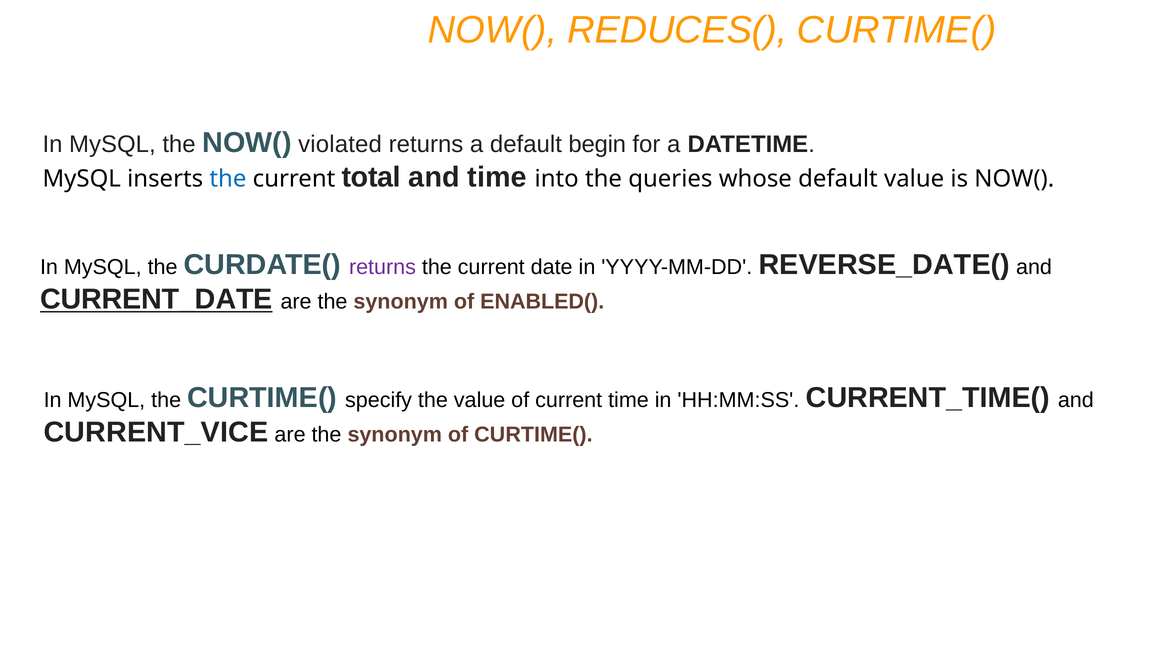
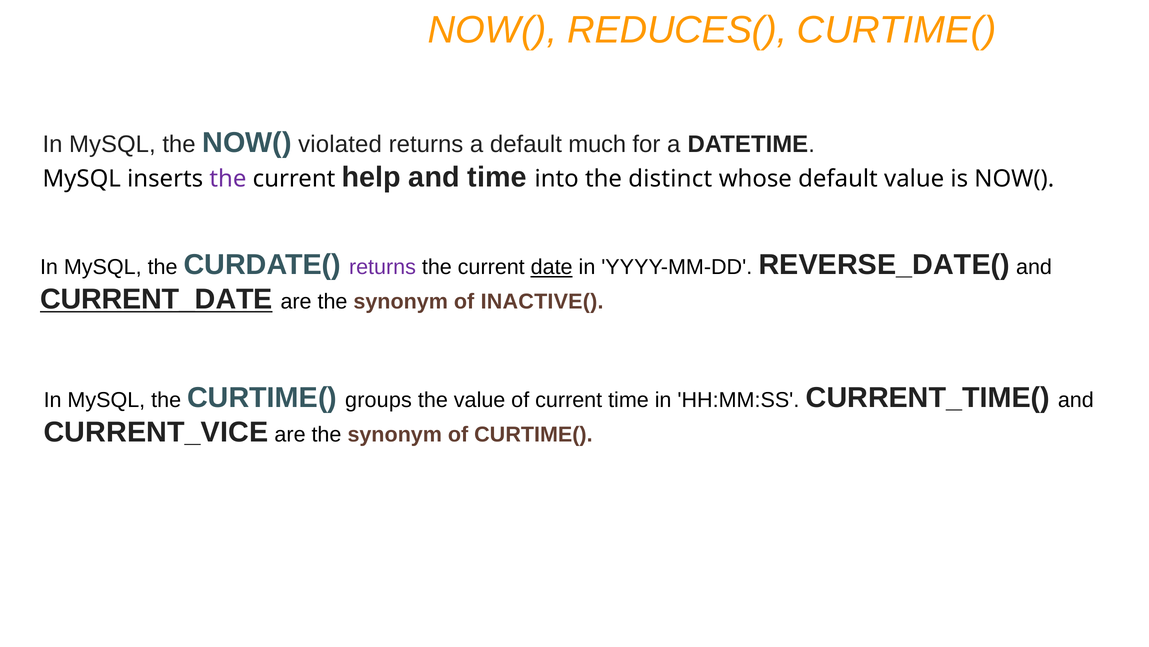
begin: begin -> much (597, 144)
the colour: blue -> purple (228, 179)
total: total -> help (371, 177)
queries: queries -> distinct (670, 179)
date underline: none -> present (552, 267)
ENABLED(: ENABLED( -> INACTIVE( (542, 302)
specify: specify -> groups (378, 400)
